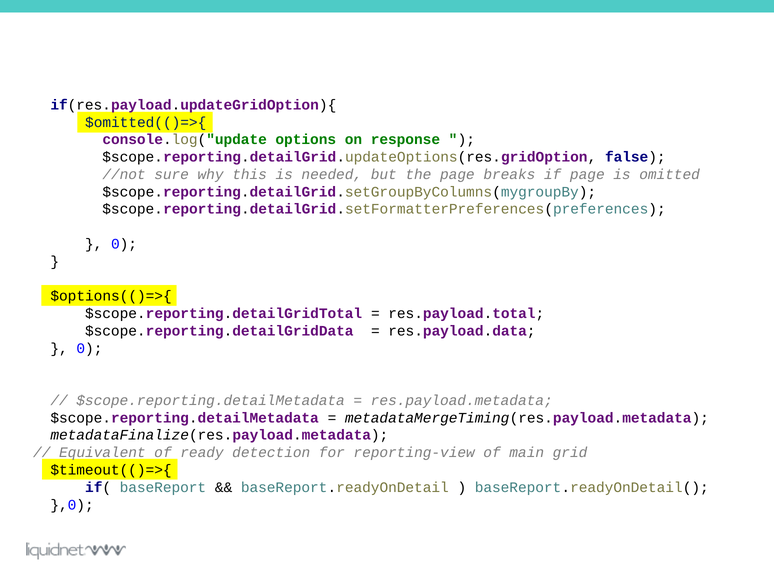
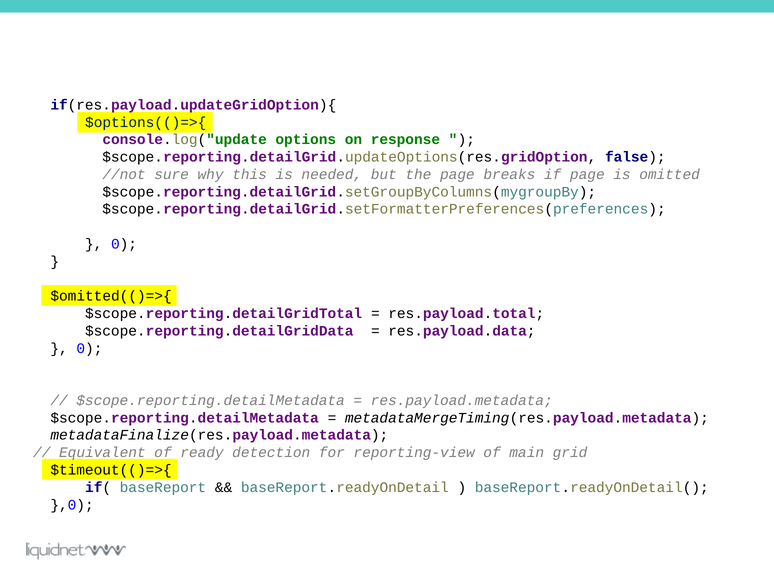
$omitted(()=>{: $omitted(()=>{ -> $options(()=>{ (146, 122)
$options(()=>{: $options(()=>{ -> $omitted(()=>{ (111, 296)
